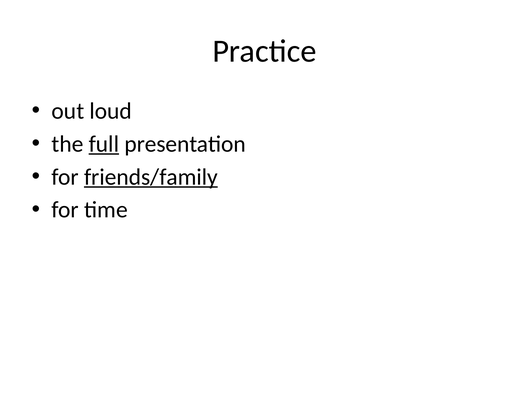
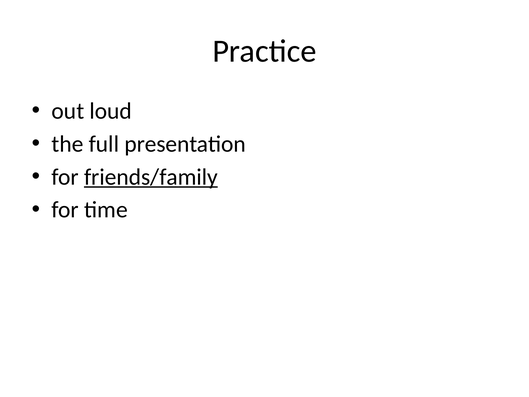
full underline: present -> none (104, 144)
